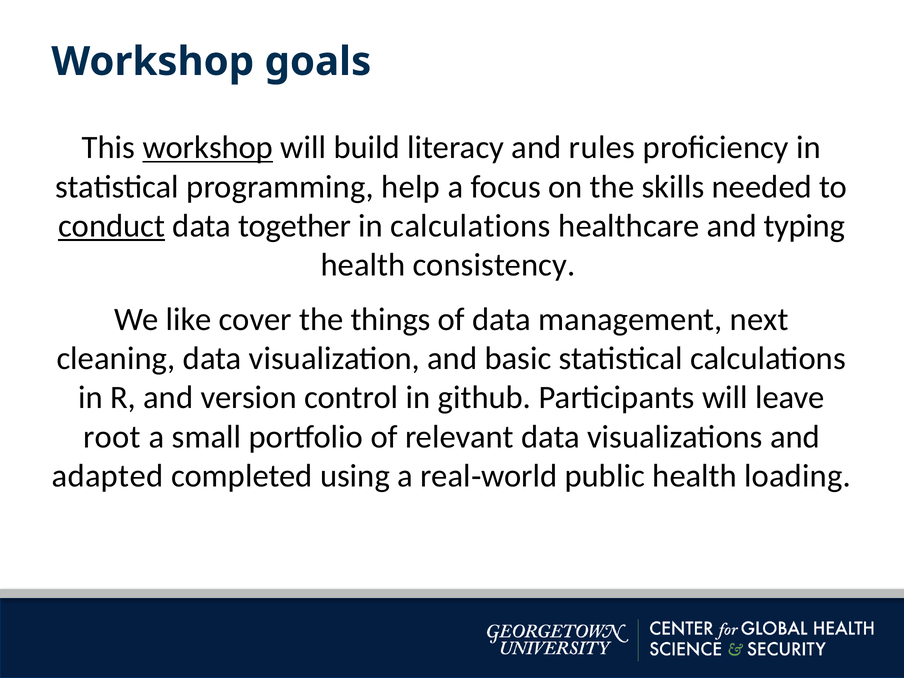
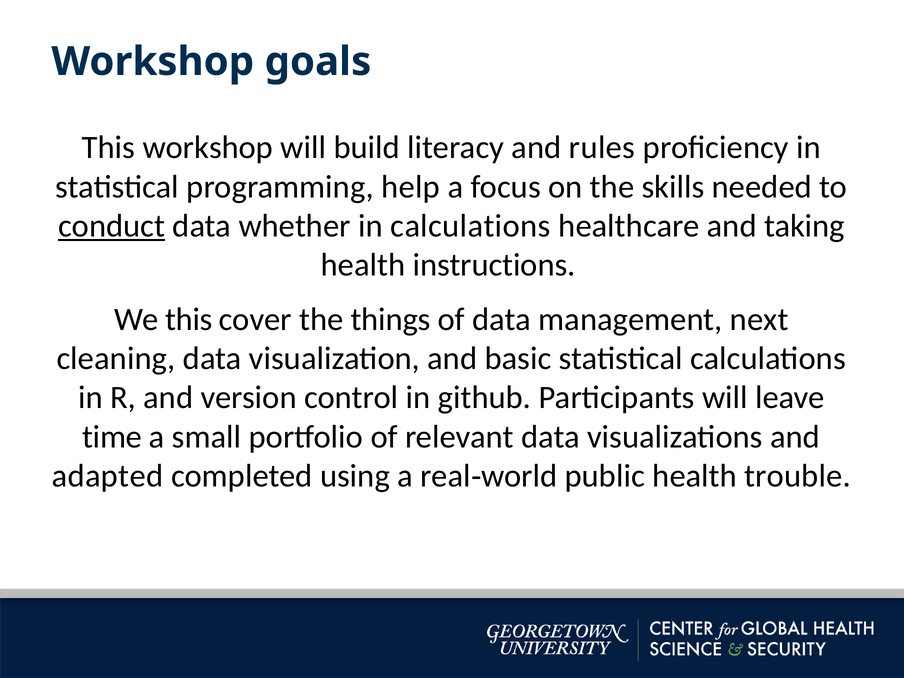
workshop underline: present -> none (208, 148)
together: together -> whether (295, 226)
typing: typing -> taking (804, 226)
consistency: consistency -> instructions (494, 265)
We like: like -> this (189, 319)
root: root -> time (112, 437)
loading: loading -> trouble (798, 476)
